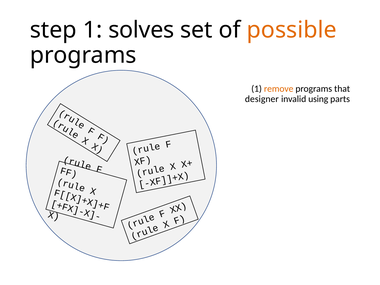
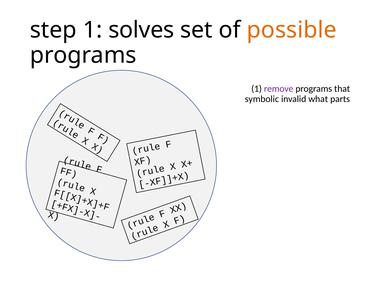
remove colour: orange -> purple (279, 89)
designer: designer -> symbolic (262, 99)
using: using -> what (318, 99)
